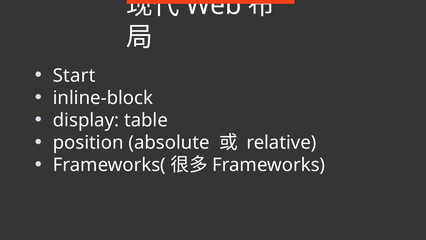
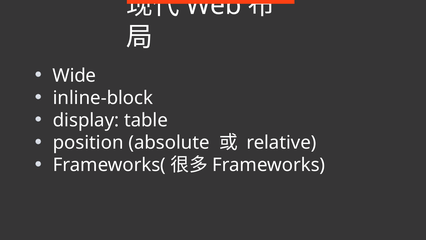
Start: Start -> Wide (74, 75)
